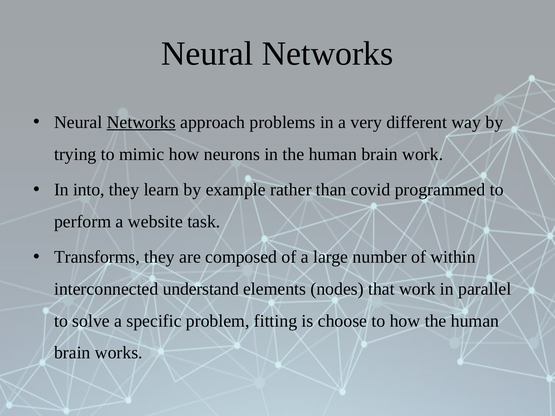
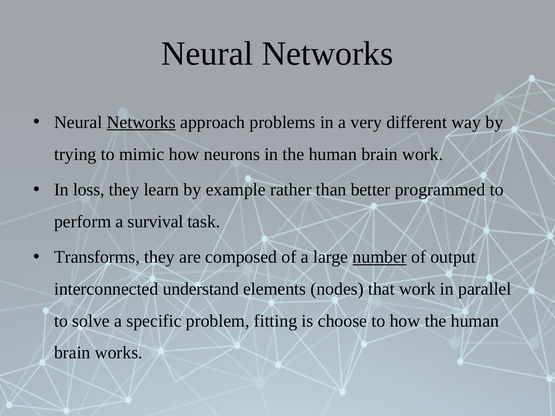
into: into -> loss (89, 190)
covid: covid -> better (371, 190)
website: website -> survival (156, 222)
number underline: none -> present (380, 257)
within: within -> output (453, 257)
